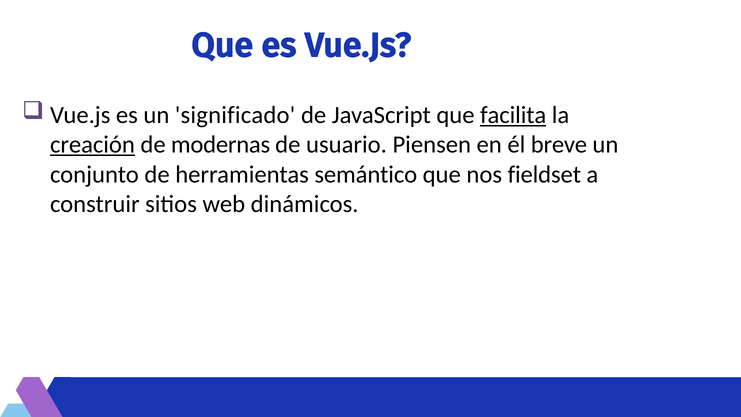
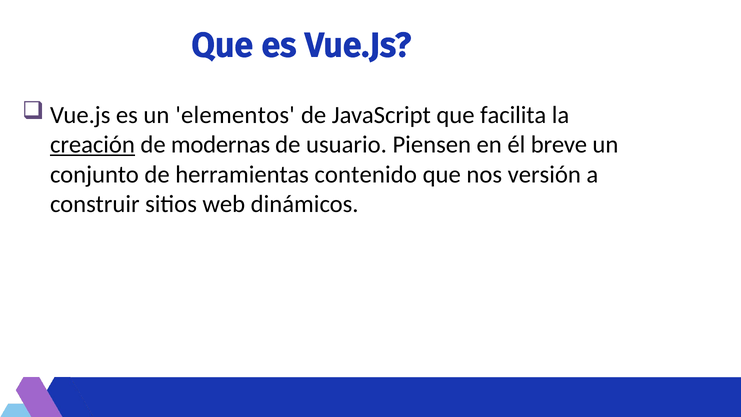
significado: significado -> elementos (235, 115)
facilita underline: present -> none (513, 115)
semántico: semántico -> contenido (366, 174)
fieldset: fieldset -> versión (544, 174)
